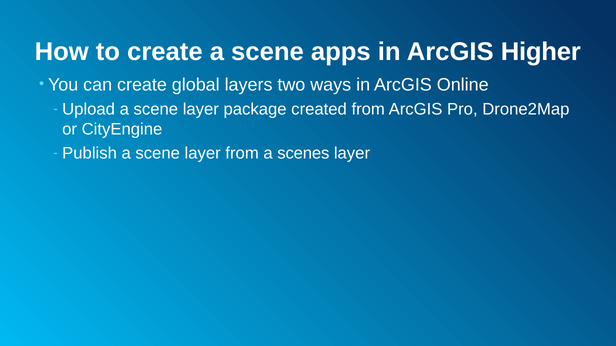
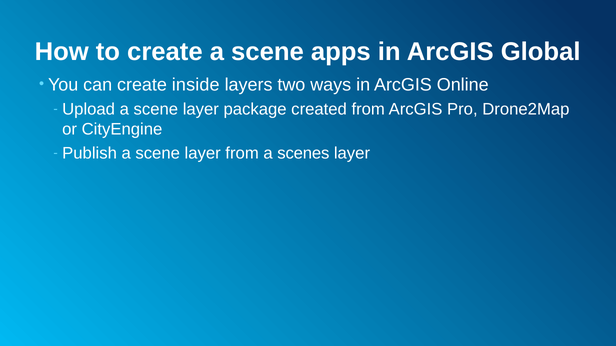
Higher: Higher -> Global (541, 52)
global: global -> inside (196, 85)
